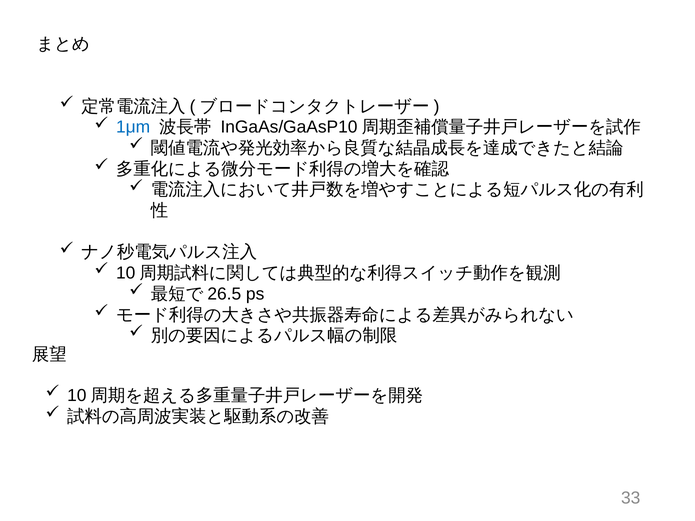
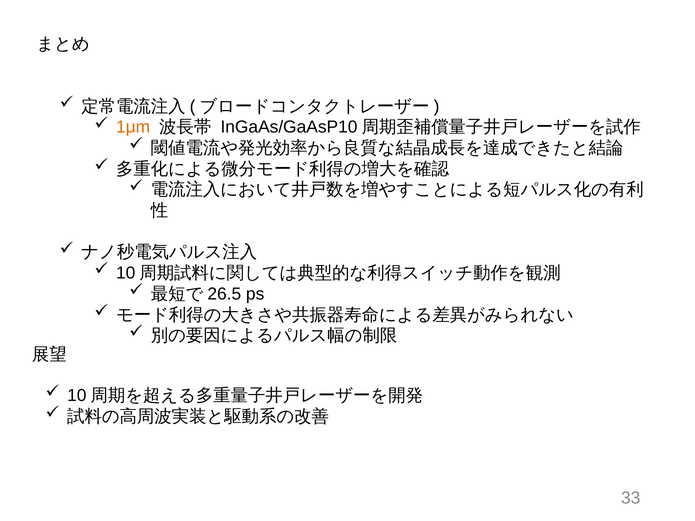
1μm colour: blue -> orange (133, 127)
